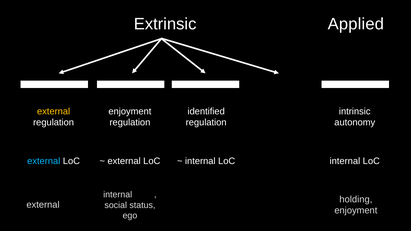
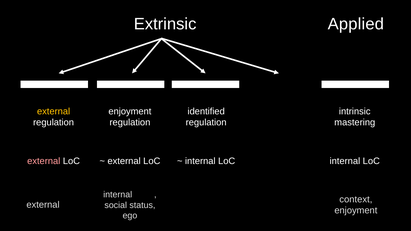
autonomy: autonomy -> mastering (355, 123)
external colour: light blue -> pink (44, 161)
holding: holding -> context (356, 200)
